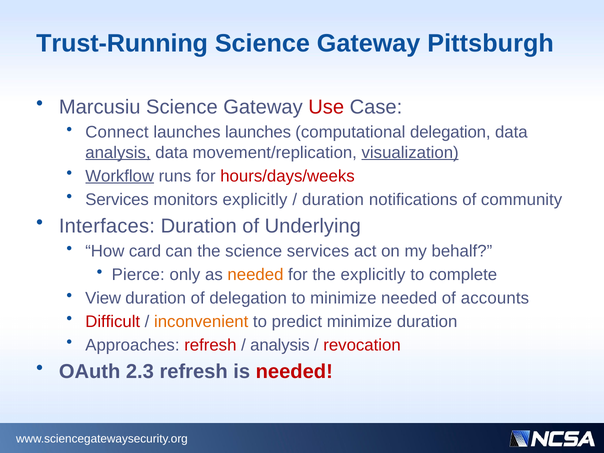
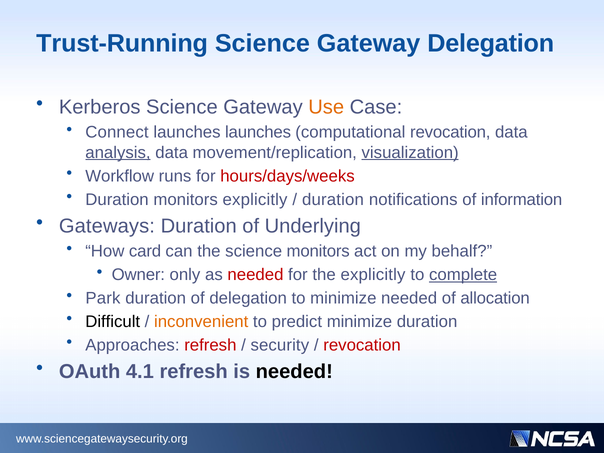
Gateway Pittsburgh: Pittsburgh -> Delegation (491, 44)
Marcusiu: Marcusiu -> Kerberos (100, 107)
Use colour: red -> orange (326, 107)
computational delegation: delegation -> revocation (450, 132)
Workflow underline: present -> none (120, 176)
Services: Services -> Duration (117, 200)
community: community -> information (522, 200)
Interfaces: Interfaces -> Gateways (107, 226)
science services: services -> monitors (318, 251)
Pierce: Pierce -> Owner (138, 275)
needed colour: orange -> red (255, 275)
complete underline: none -> present (463, 275)
View: View -> Park (103, 298)
accounts: accounts -> allocation (495, 298)
Difficult colour: red -> black (113, 322)
analysis: analysis -> security (280, 345)
2.3: 2.3 -> 4.1 (140, 372)
needed colour: red -> black (294, 372)
